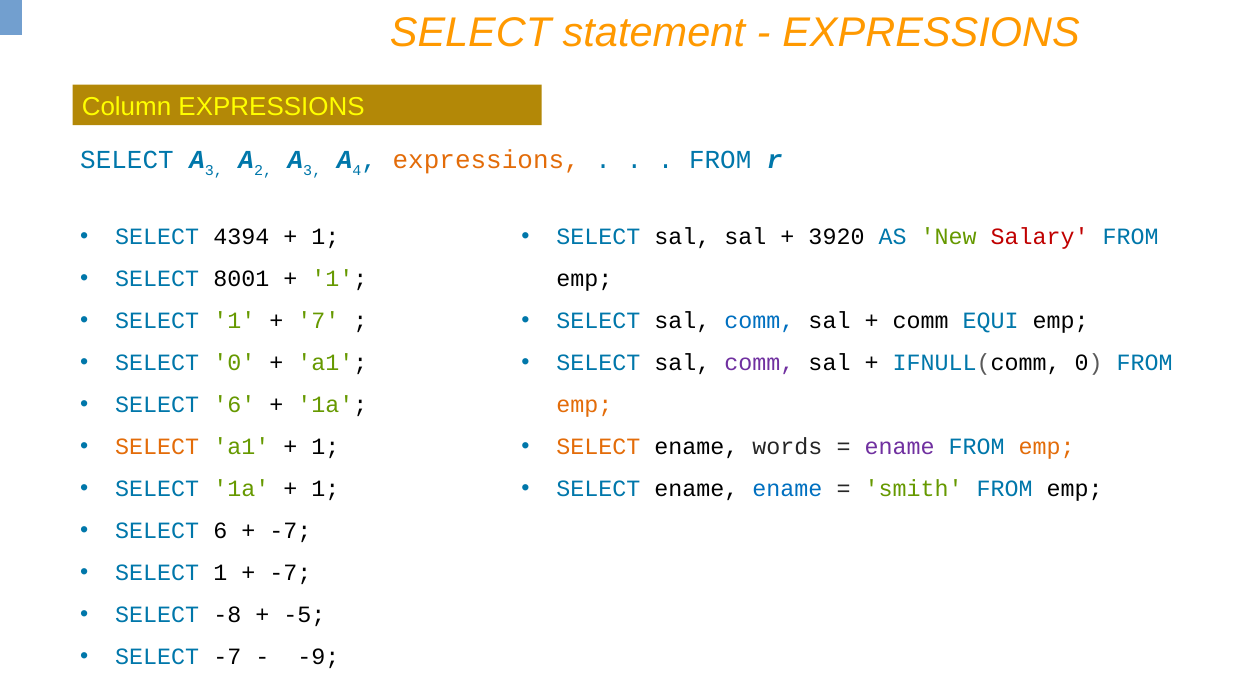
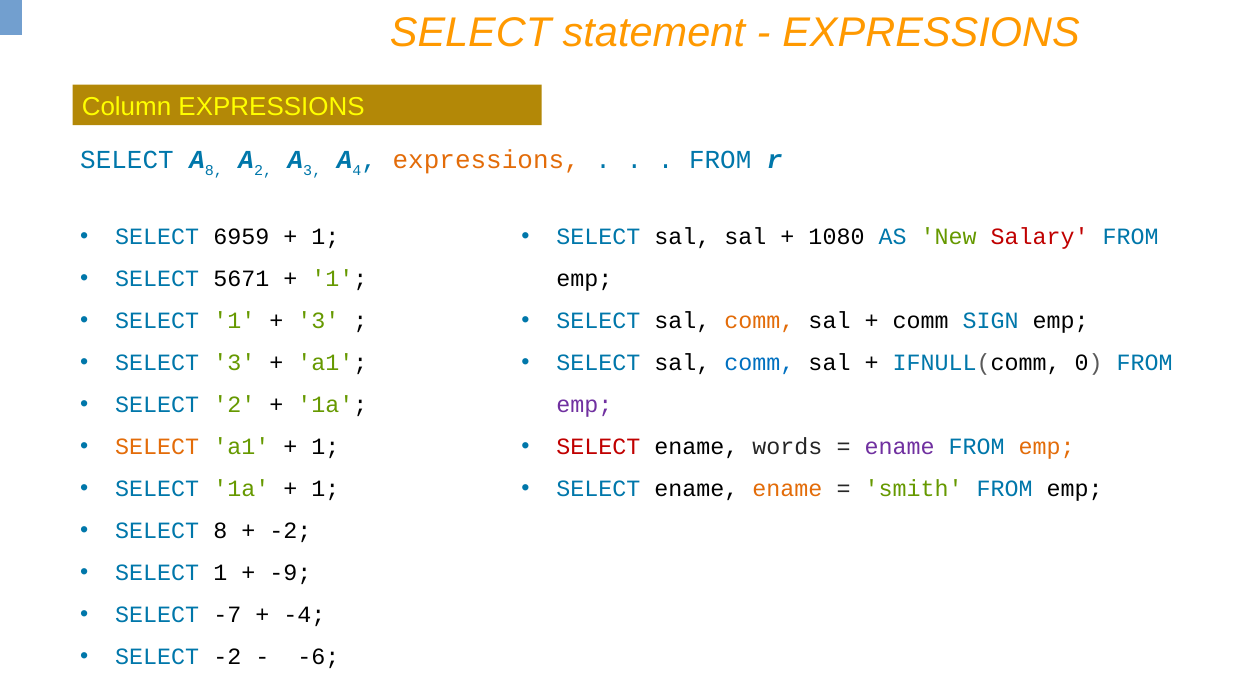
3: 3 -> 8 (214, 171)
4394: 4394 -> 6959 (241, 237)
3920: 3920 -> 1080 (837, 237)
8001: 8001 -> 5671 (241, 279)
7: 7 -> 3 (318, 321)
comm colour: blue -> orange (759, 321)
EQUI: EQUI -> SIGN (991, 321)
SELECT 0: 0 -> 3 (234, 363)
comm colour: purple -> blue (759, 363)
6: 6 -> 2 (234, 405)
emp colour: orange -> purple (584, 405)
SELECT colour: orange -> red (598, 447)
ename colour: blue -> orange (787, 489)
6: 6 -> 8 (220, 531)
-7: -7 -> -2 (290, 531)
-7: -7 -> -9 (290, 573)
-8: -8 -> -7 (227, 615)
-5: -5 -> -4 (304, 615)
SELECT -7: -7 -> -2 (227, 657)
-9: -9 -> -6 (318, 657)
